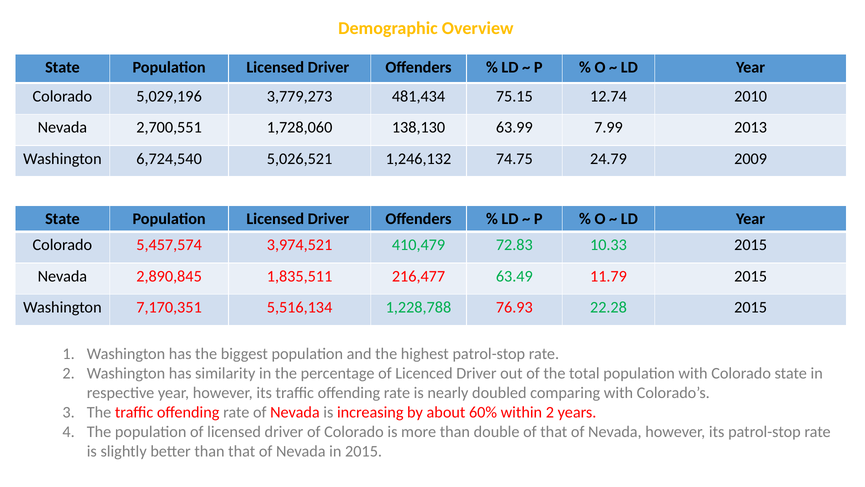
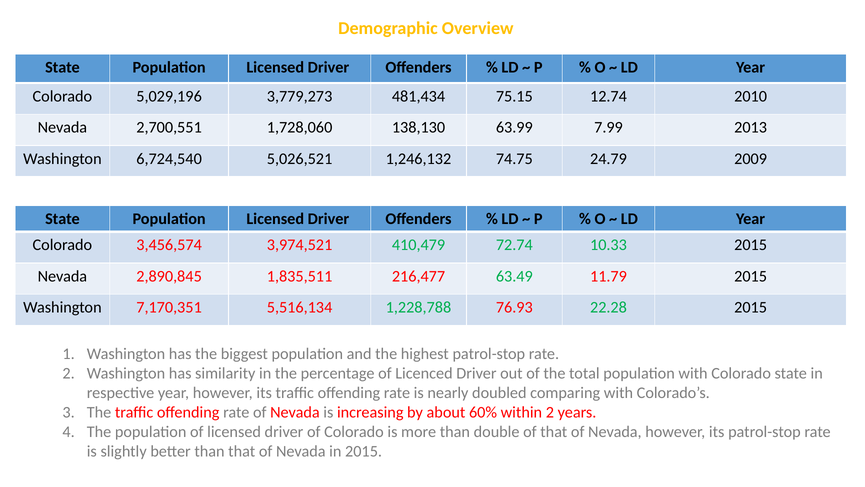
5,457,574: 5,457,574 -> 3,456,574 (169, 245)
72.83: 72.83 -> 72.74 (514, 245)
